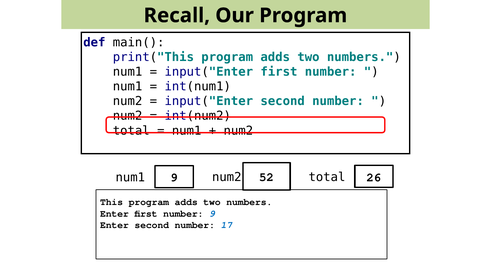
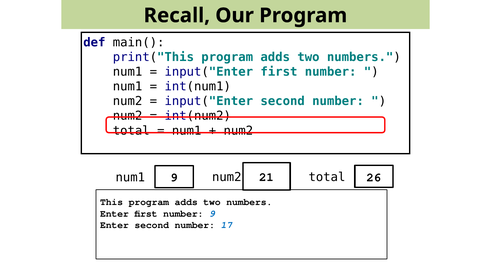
52: 52 -> 21 (267, 177)
